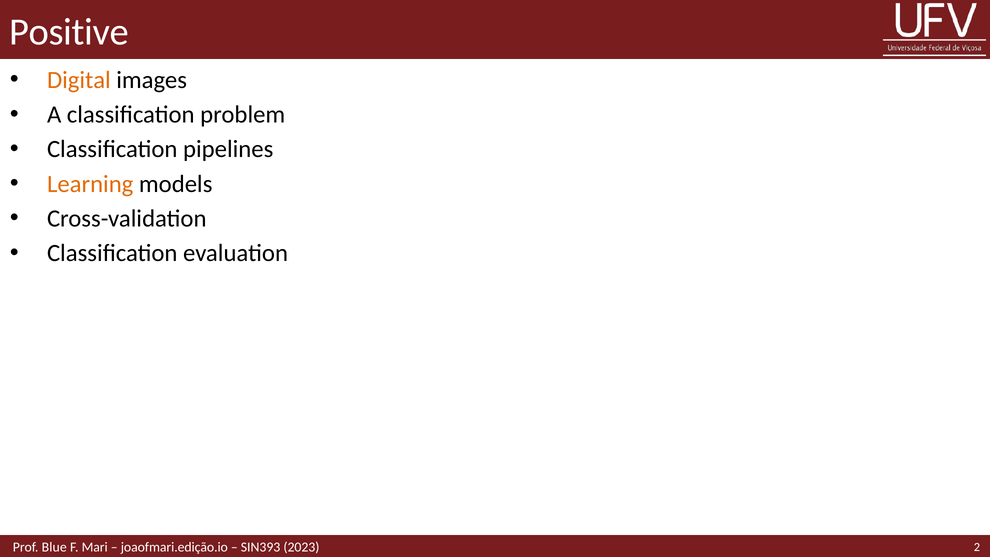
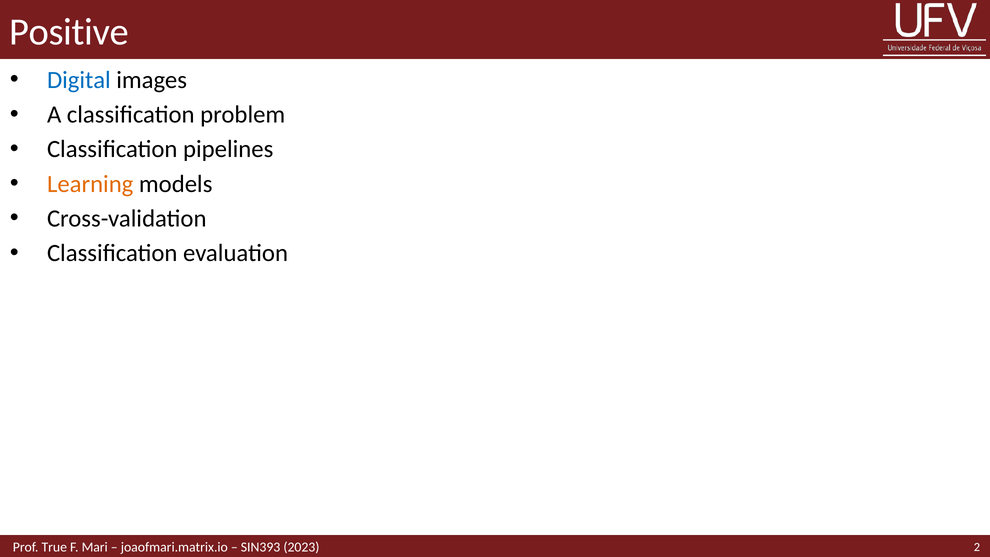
Digital colour: orange -> blue (79, 80)
Blue: Blue -> True (54, 547)
joaofmari.edição.io: joaofmari.edição.io -> joaofmari.matrix.io (174, 547)
